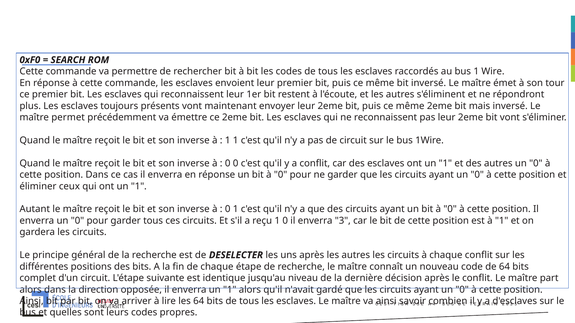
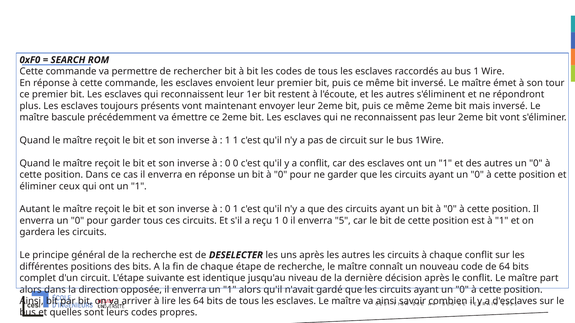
permet: permet -> bascule (68, 117)
enverra 3: 3 -> 5 (343, 221)
